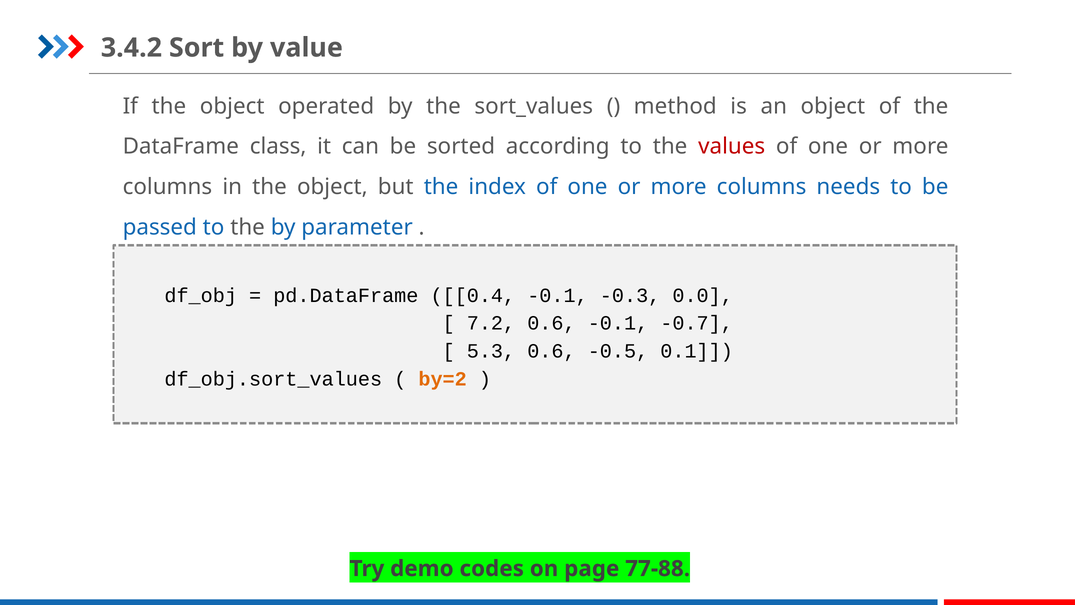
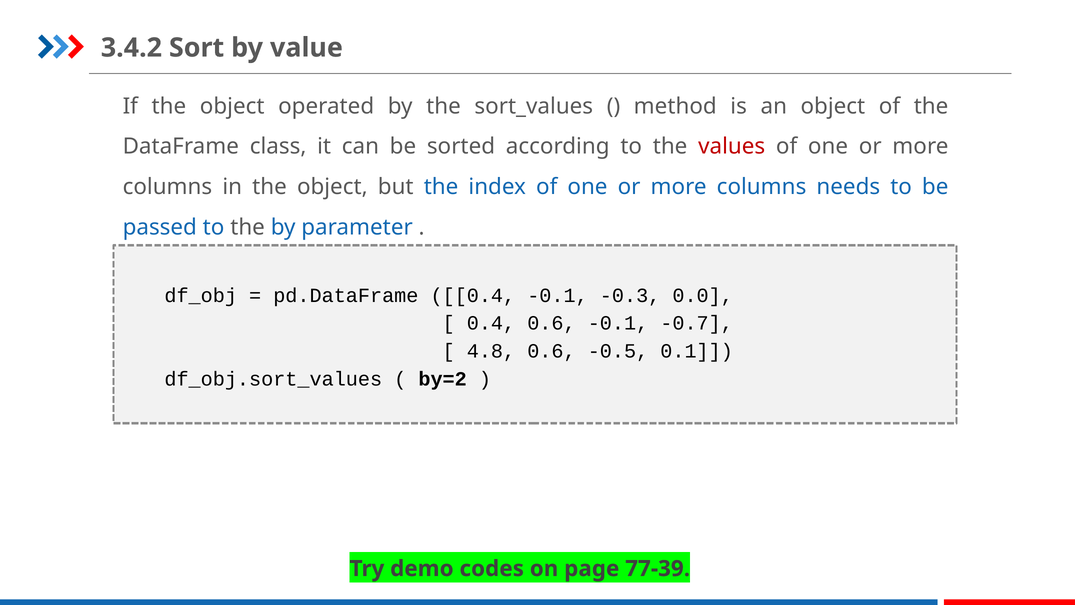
7.2: 7.2 -> 0.4 (491, 323)
5.3: 5.3 -> 4.8 (491, 351)
by=2 colour: orange -> black (443, 379)
77-88: 77-88 -> 77-39 (658, 569)
